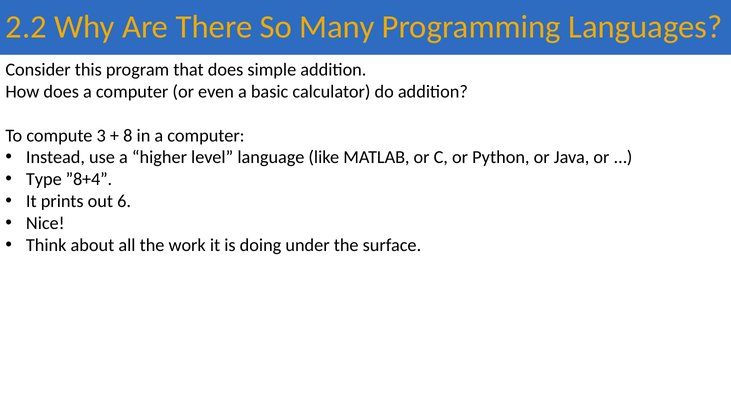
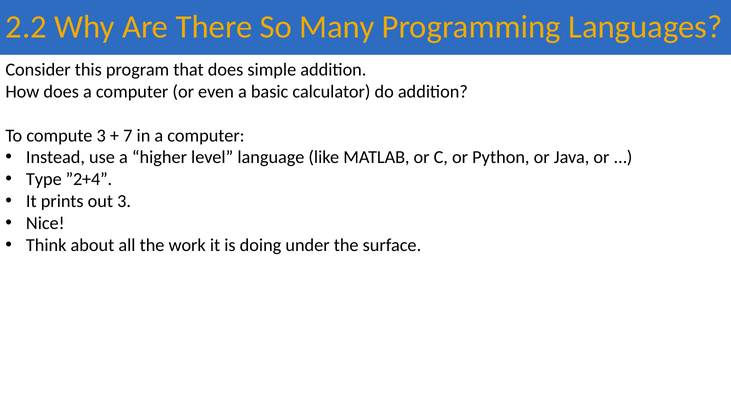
8: 8 -> 7 (128, 136)
”8+4: ”8+4 -> ”2+4 (89, 179)
out 6: 6 -> 3 (124, 201)
